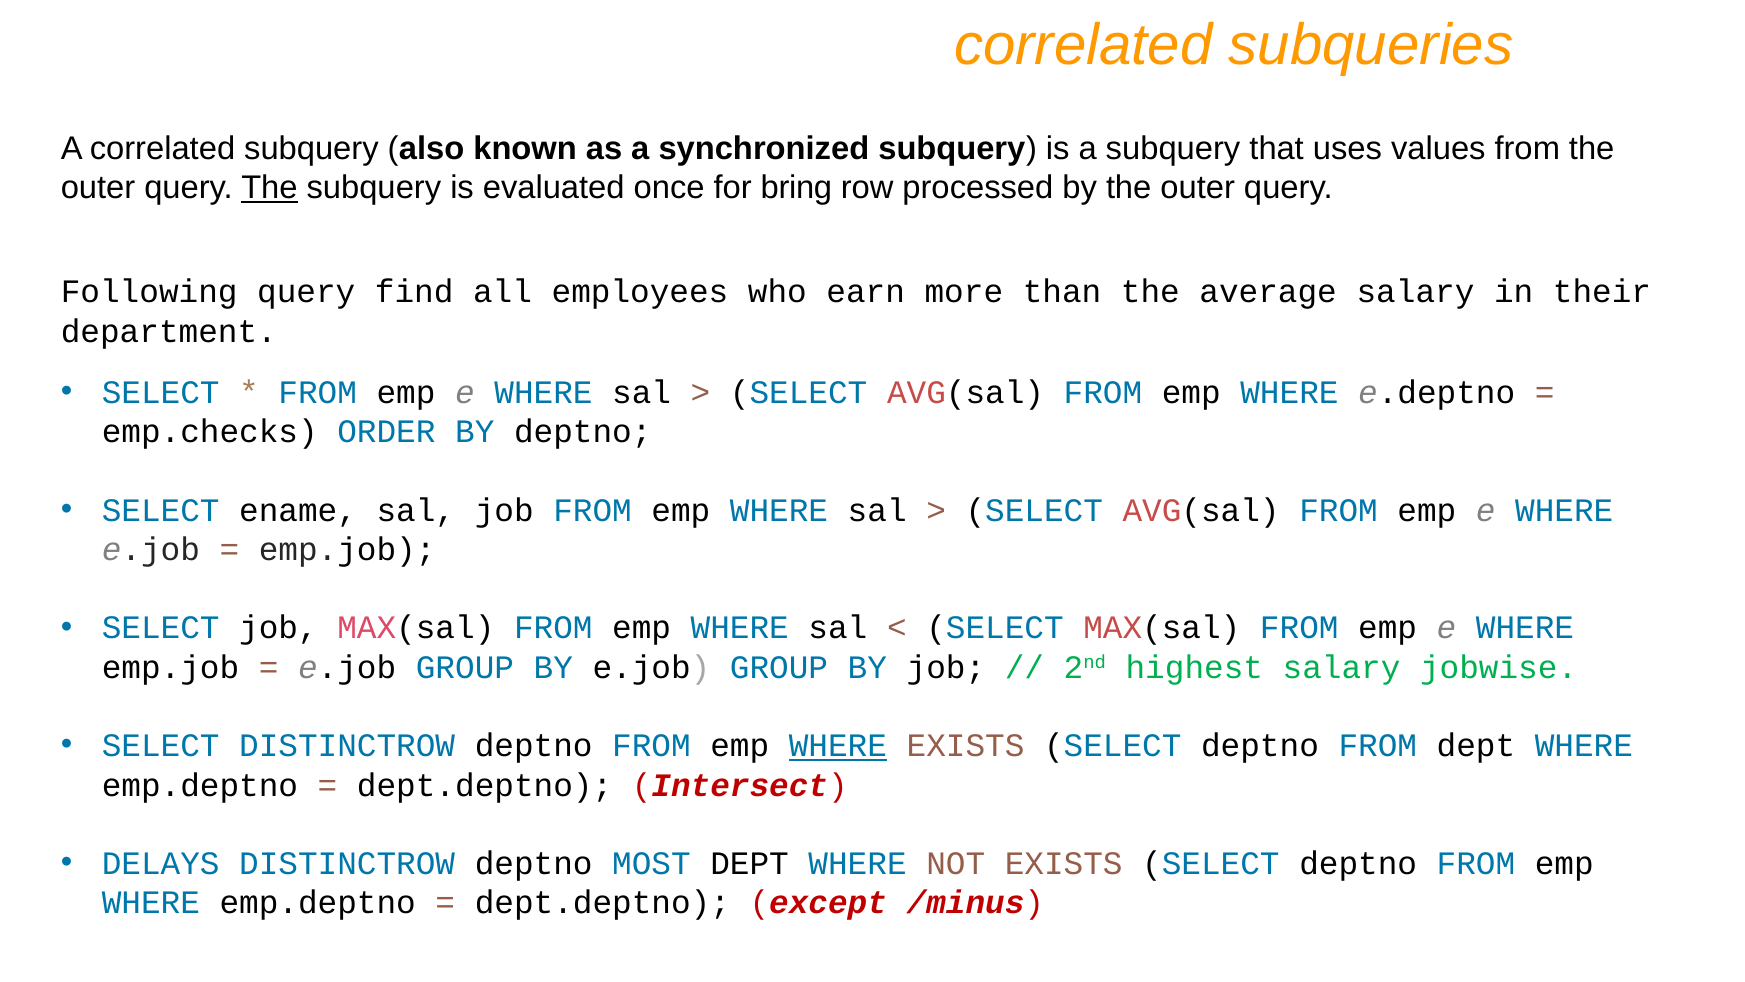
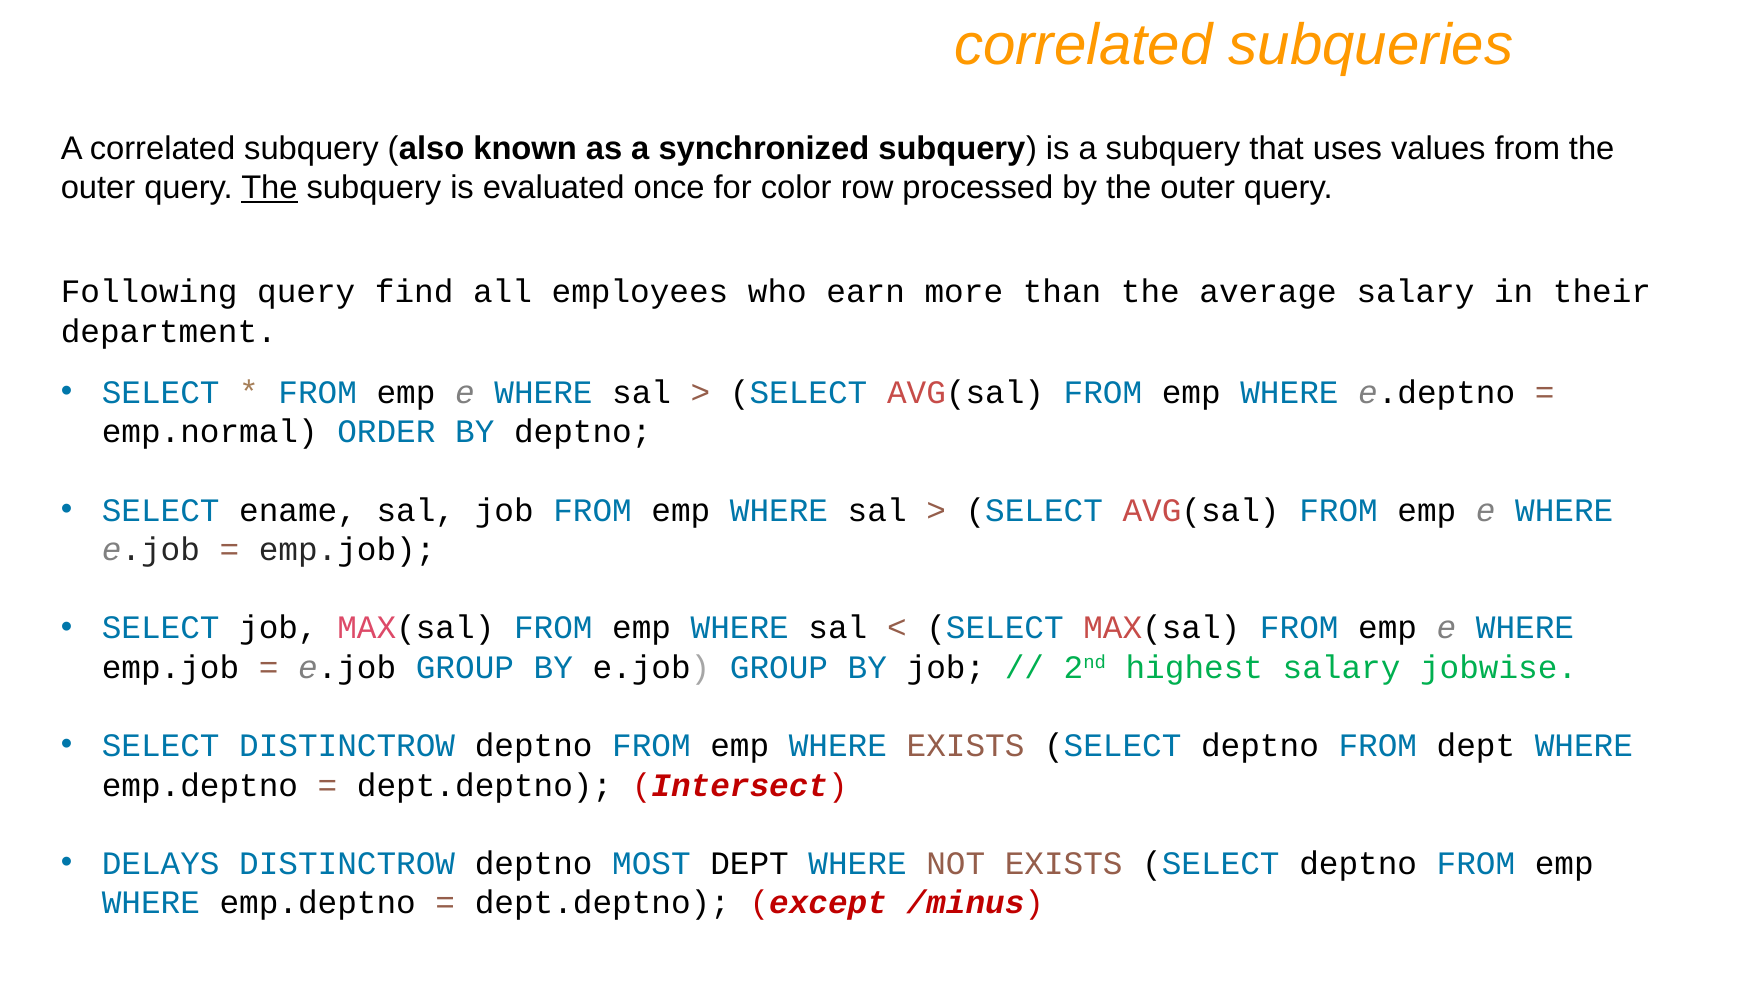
bring: bring -> color (796, 188)
emp.checks: emp.checks -> emp.normal (210, 431)
WHERE underline: present -> none (838, 746)
